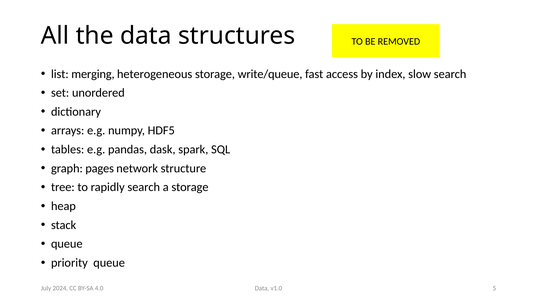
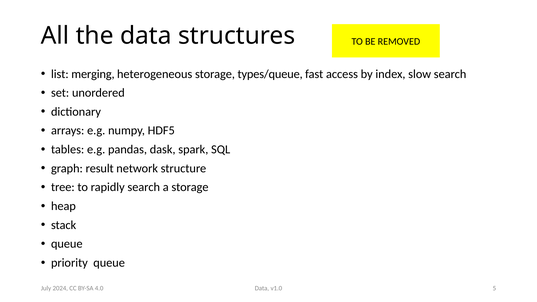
write/queue: write/queue -> types/queue (270, 74)
pages: pages -> result (100, 168)
